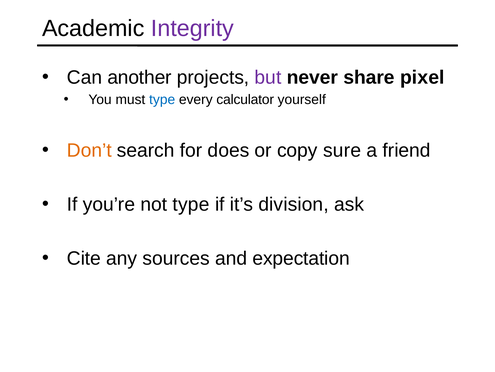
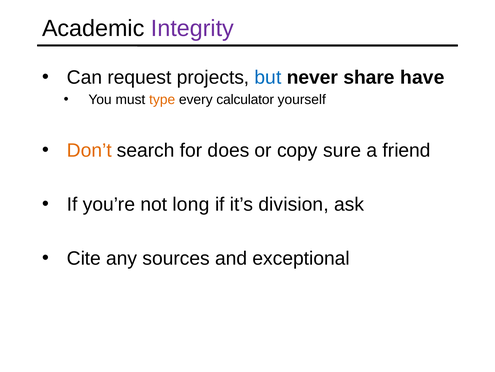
another: another -> request (139, 77)
but colour: purple -> blue (268, 77)
pixel: pixel -> have (422, 77)
type colour: blue -> orange (162, 99)
not type: type -> long (191, 204)
expectation: expectation -> exceptional (301, 258)
